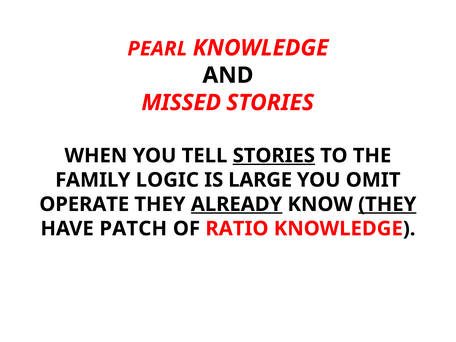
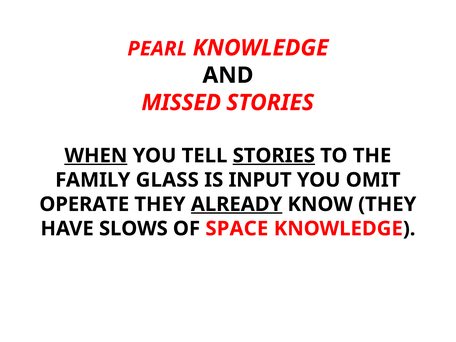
WHEN underline: none -> present (96, 156)
LOGIC: LOGIC -> GLASS (167, 180)
LARGE: LARGE -> INPUT (260, 180)
THEY underline: present -> none (387, 204)
PATCH: PATCH -> SLOWS (133, 229)
RATIO: RATIO -> SPACE (237, 229)
